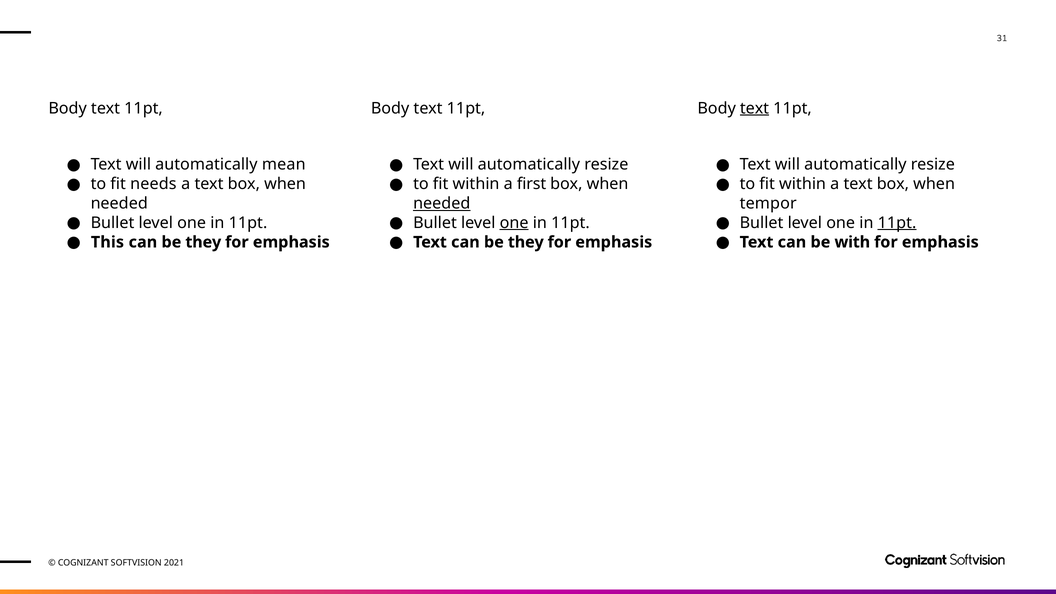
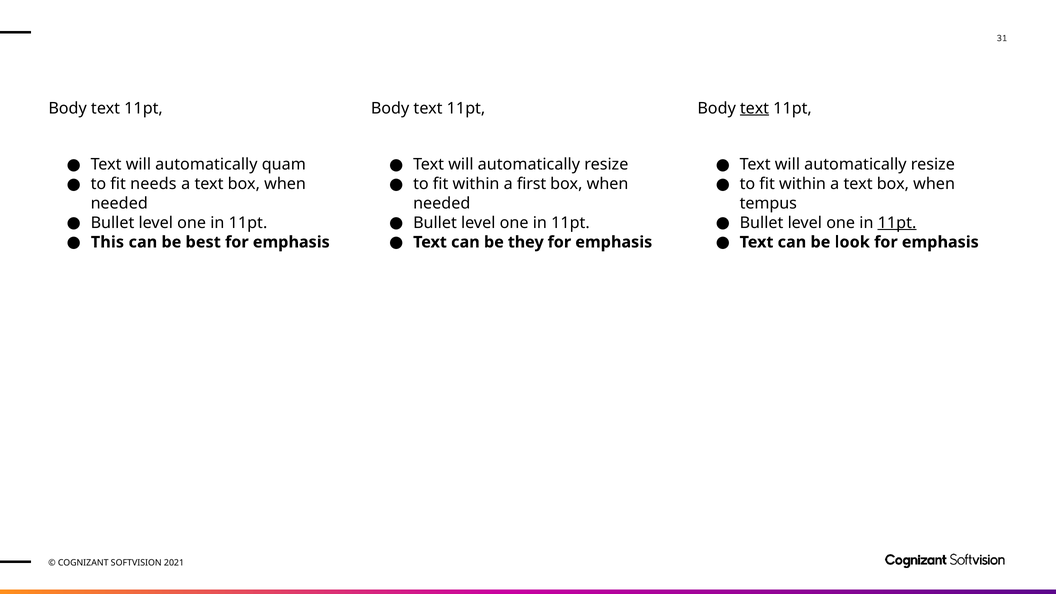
mean: mean -> quam (284, 165)
needed underline: present -> none (442, 203)
tempor: tempor -> tempus (768, 203)
one underline: present -> none (514, 223)
they: they -> best (203, 242)
with: with -> look (852, 242)
